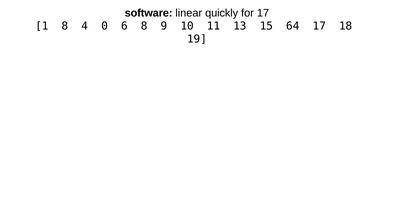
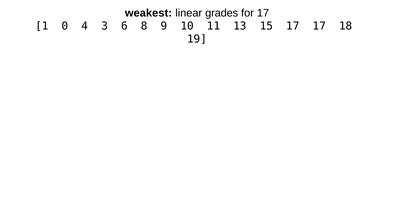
software: software -> weakest (148, 13)
quickly: quickly -> grades (222, 13)
1 8: 8 -> 0 (65, 26)
0: 0 -> 3 (105, 26)
15 64: 64 -> 17 (293, 26)
